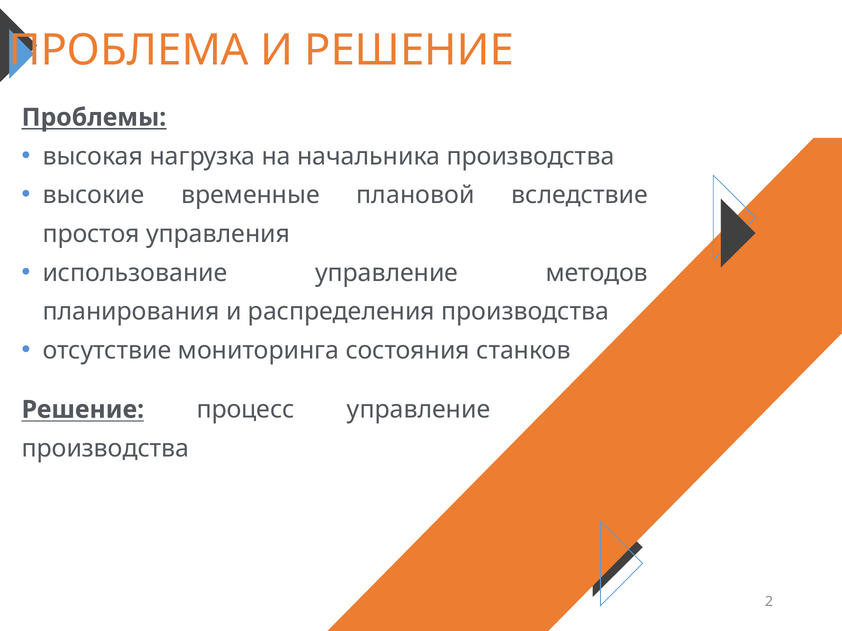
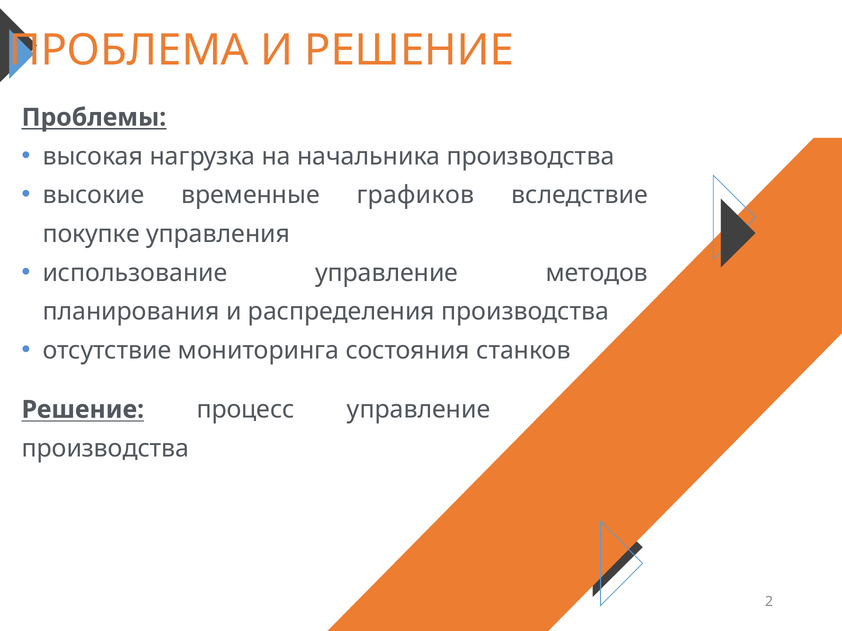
плановой: плановой -> графиков (415, 195)
простоя: простоя -> покупке (91, 234)
